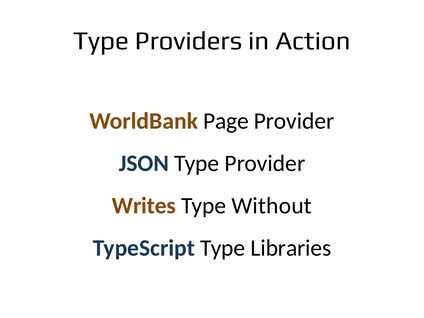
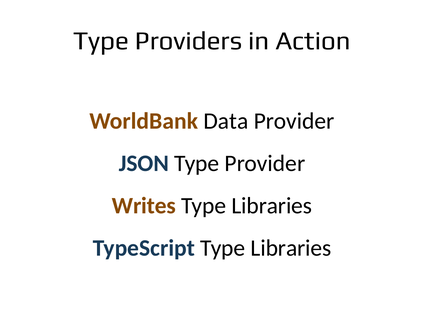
Page: Page -> Data (226, 121)
Without: Without -> Libraries (272, 206)
